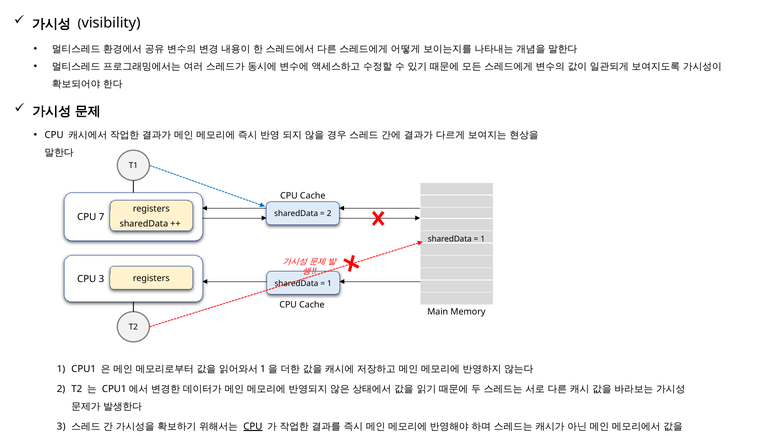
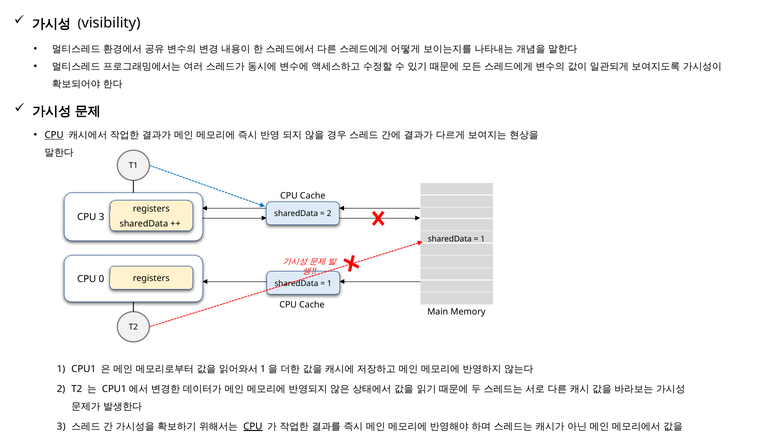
CPU underline: none -> present (54, 135)
CPU 7: 7 -> 3 (102, 218)
CPU 3: 3 -> 0 (101, 280)
